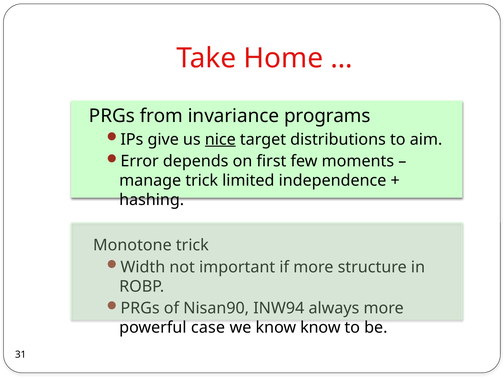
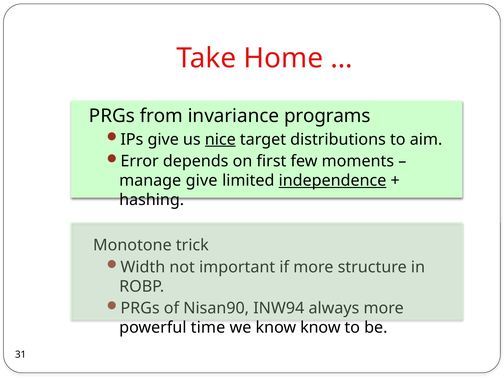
manage trick: trick -> give (202, 181)
independence underline: none -> present (332, 181)
case: case -> time (208, 328)
